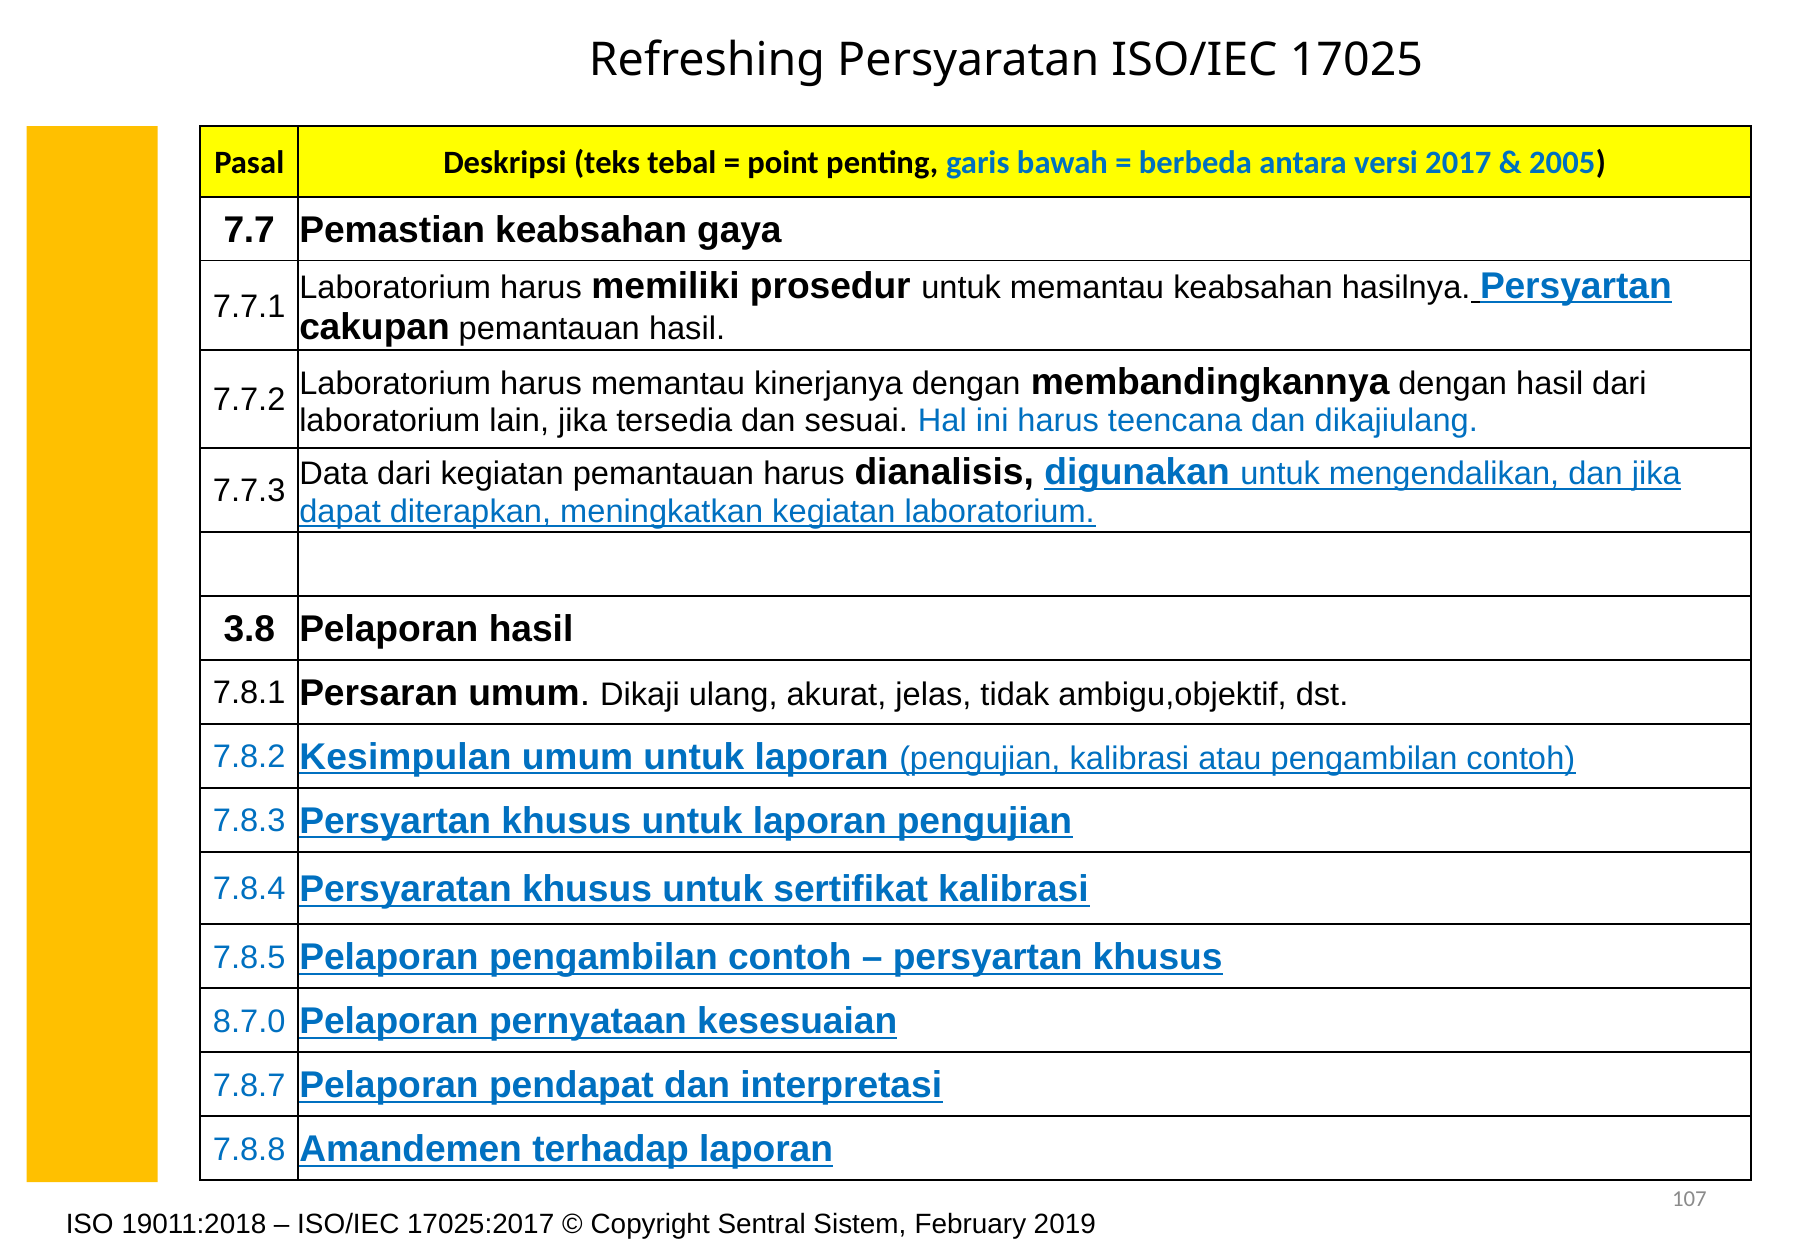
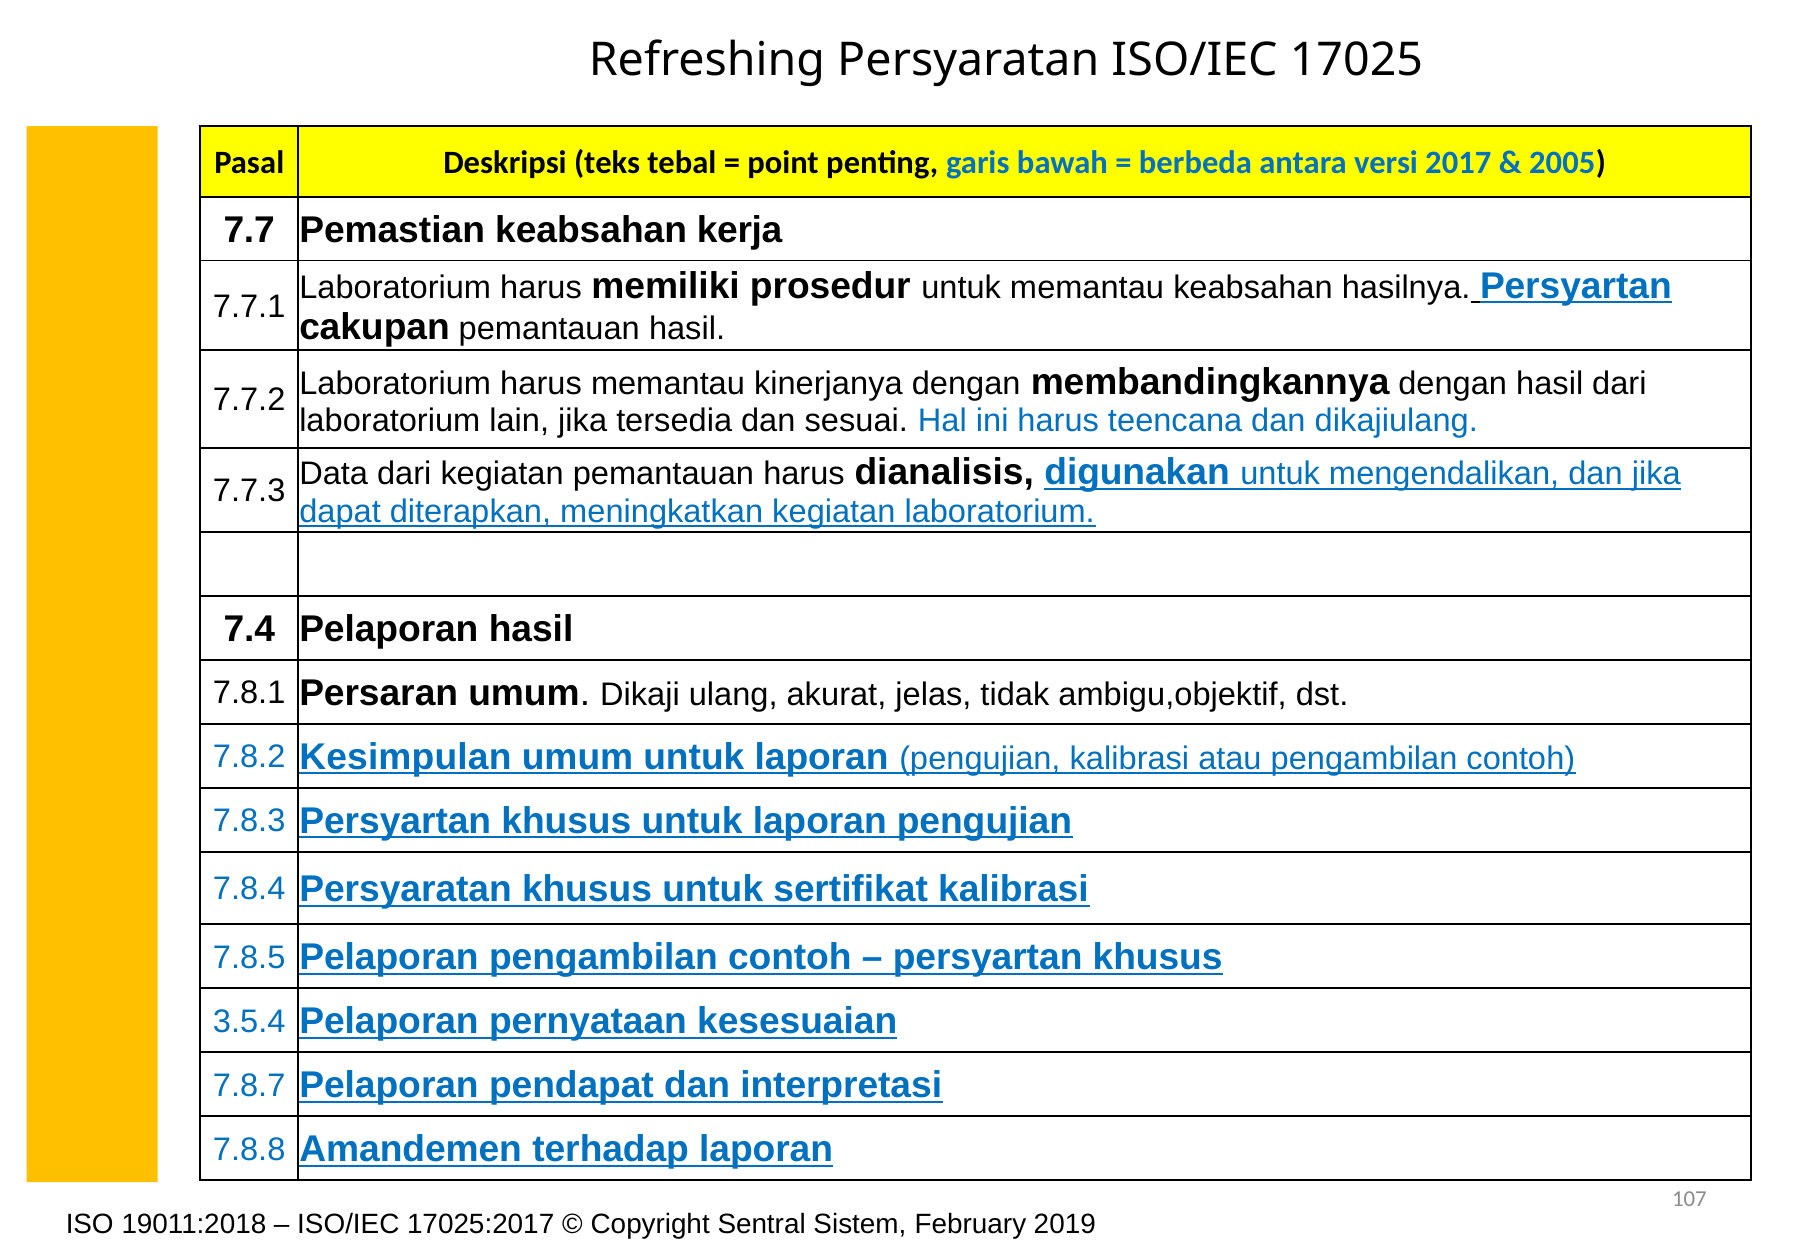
gaya: gaya -> kerja (740, 230)
3.8: 3.8 -> 7.4 (249, 629)
8.7.0: 8.7.0 -> 3.5.4 (249, 1021)
